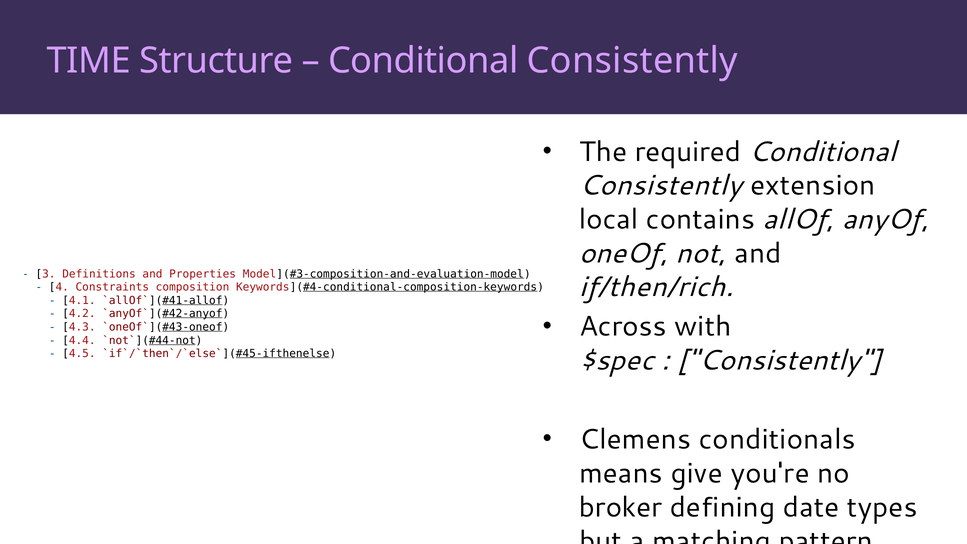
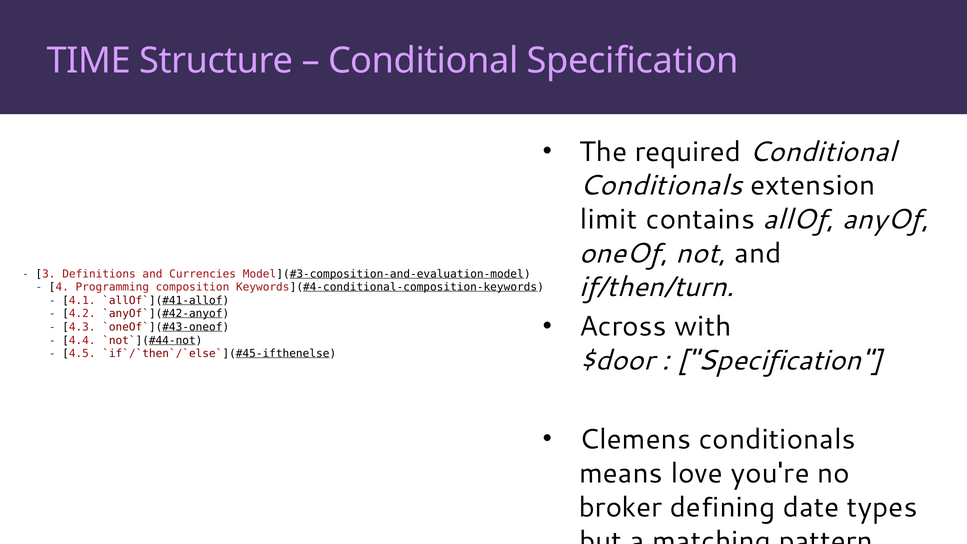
Consistently: Consistently -> Specification (633, 61)
Consistently: Consistently -> Conditionals (661, 186)
local: local -> limit (608, 219)
Properties: Properties -> Currencies (203, 274)
if/then/rich: if/then/rich -> if/then/turn (657, 287)
Constraints: Constraints -> Programming (112, 287)
$spec: $spec -> $door (617, 361)
Consistently: Consistently -> Specification (780, 361)
give: give -> love (697, 473)
